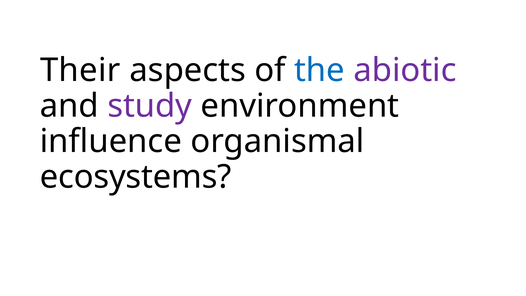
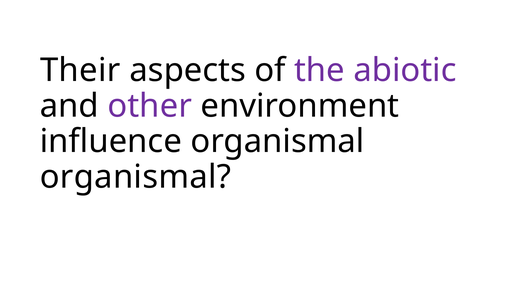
the colour: blue -> purple (319, 70)
study: study -> other (150, 106)
ecosystems: ecosystems -> organismal (135, 177)
